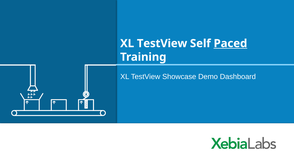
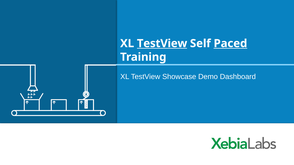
TestView underline: none -> present (162, 44)
